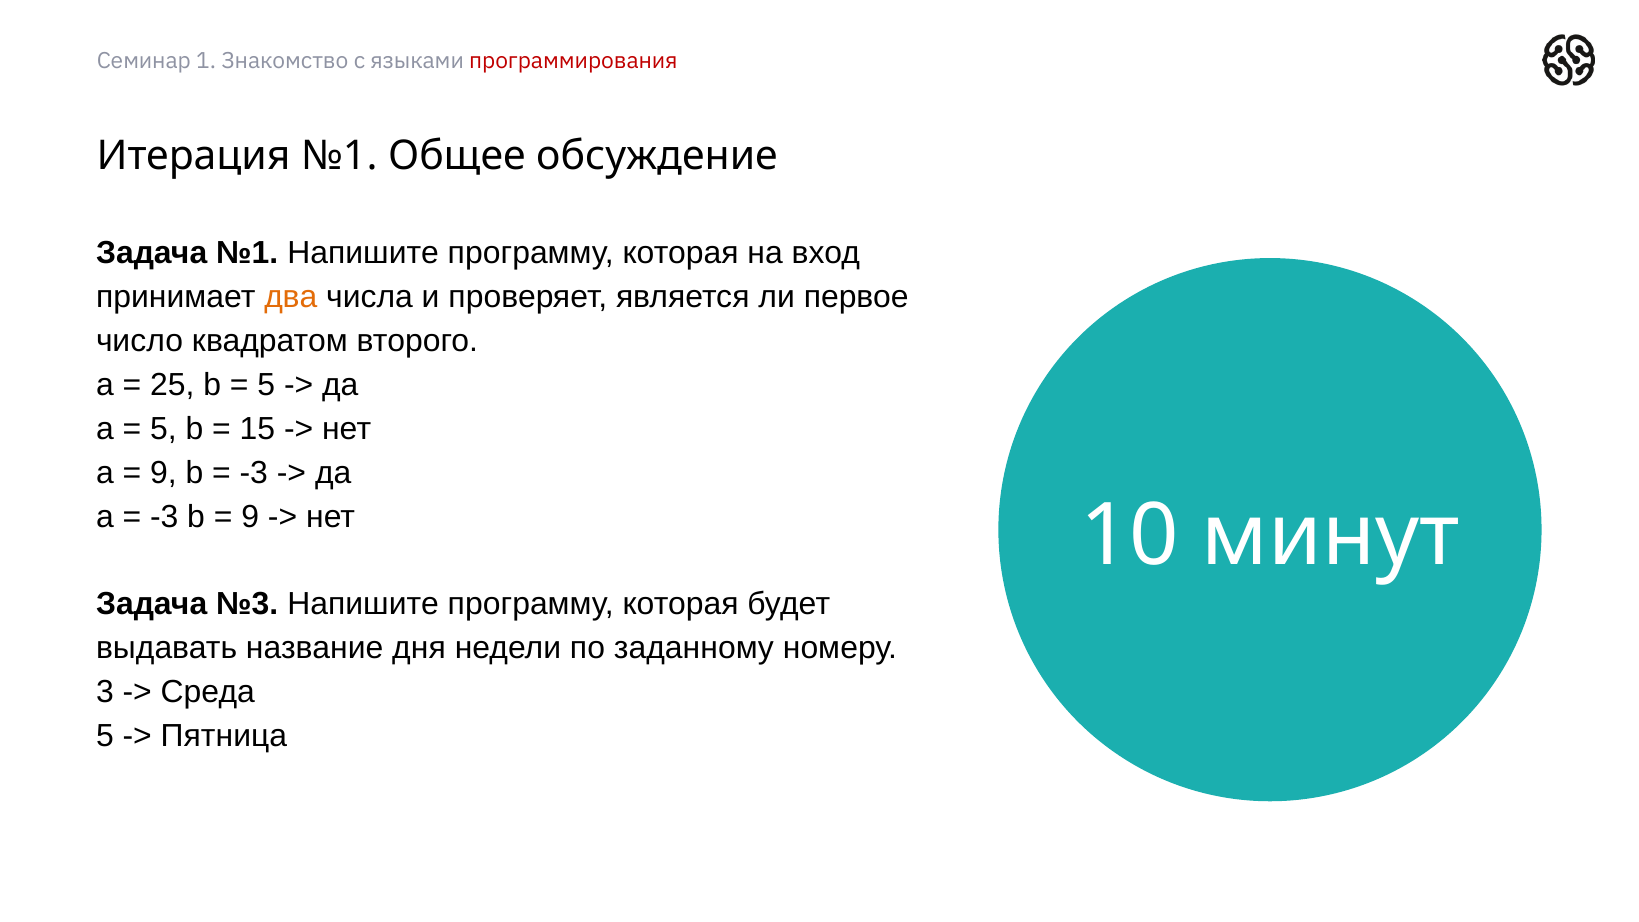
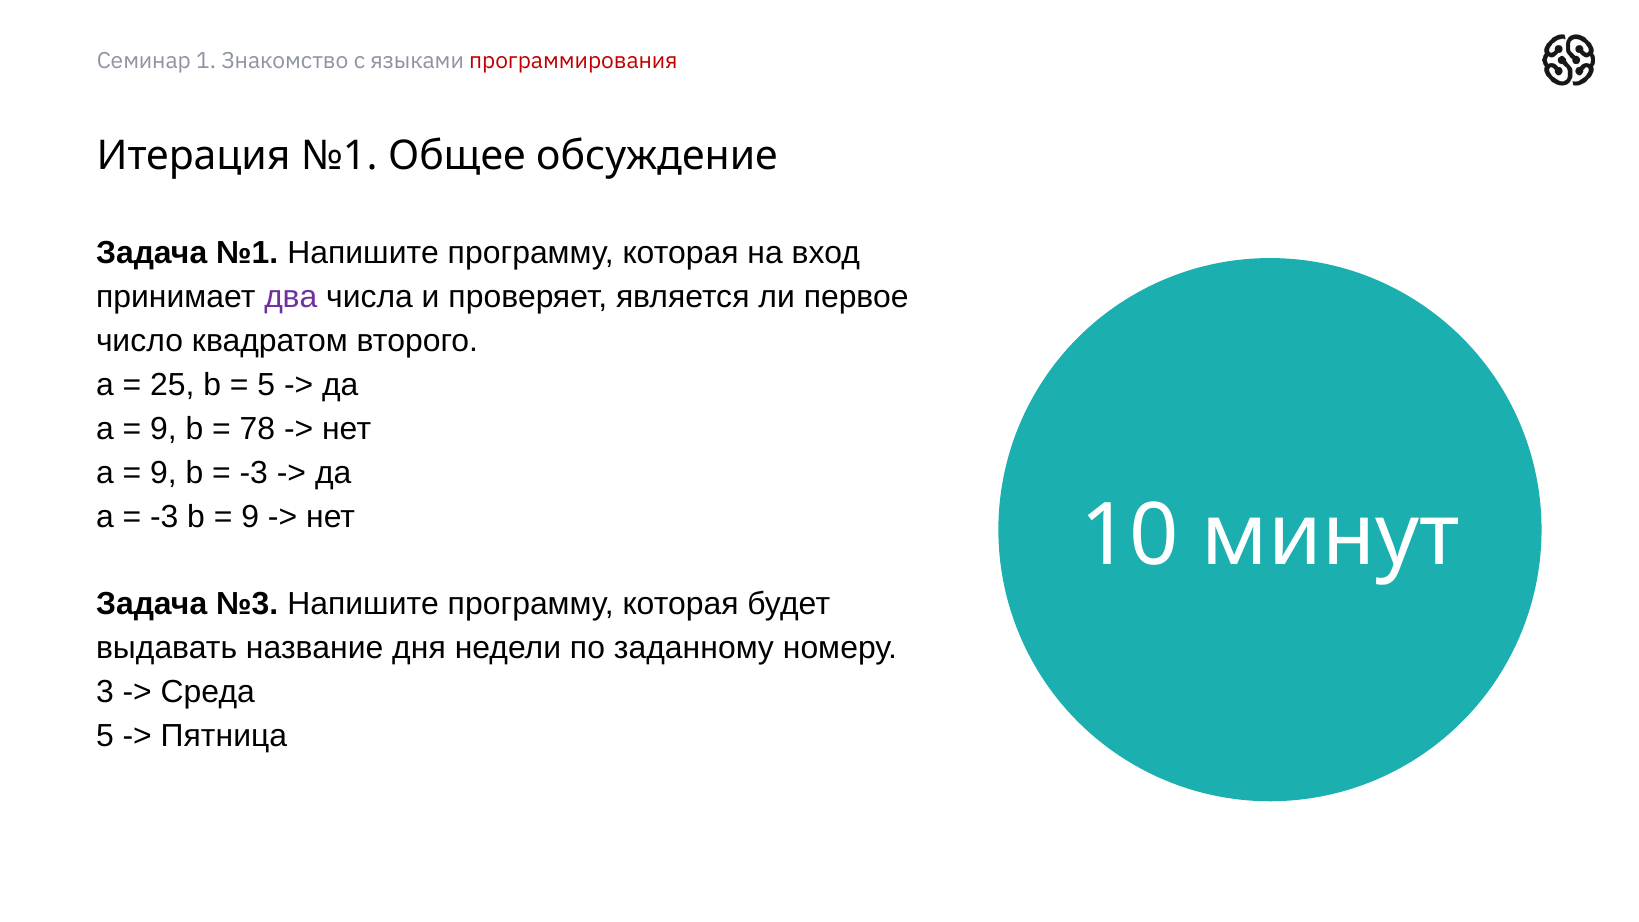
два colour: orange -> purple (291, 297)
5: 5 -> 9 (163, 429)
15: 15 -> 78 (257, 429)
